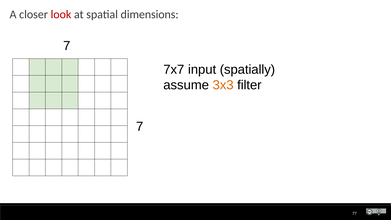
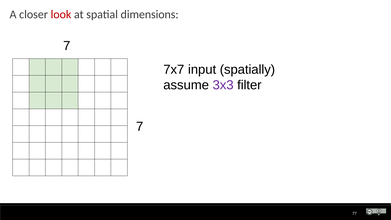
3x3 colour: orange -> purple (223, 85)
